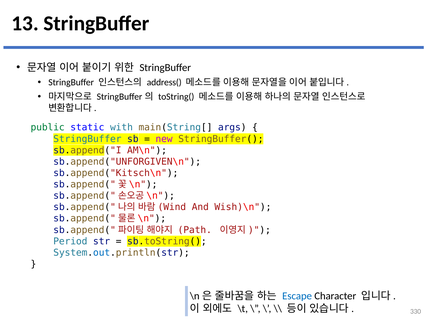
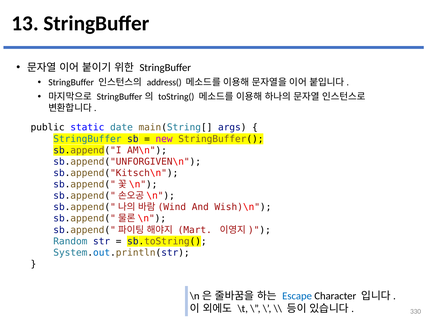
public colour: green -> black (48, 127)
with: with -> date (121, 127)
Path: Path -> Mart (195, 230)
Period: Period -> Random (70, 241)
